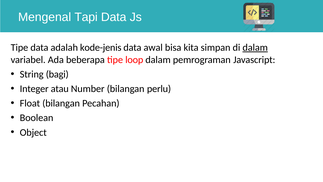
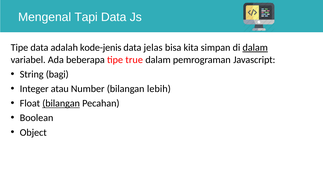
awal: awal -> jelas (153, 47)
loop: loop -> true (134, 60)
perlu: perlu -> lebih (159, 89)
bilangan underline: none -> present (61, 103)
